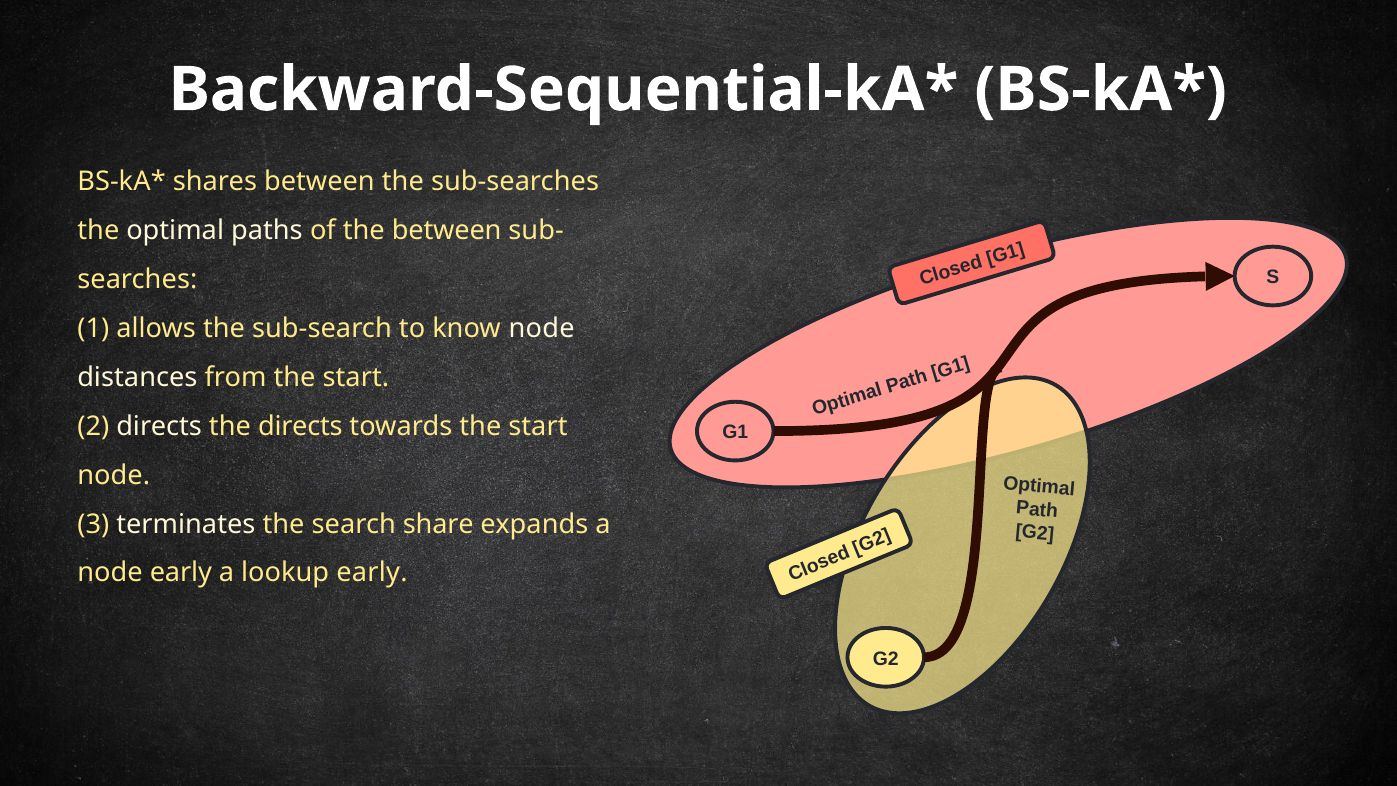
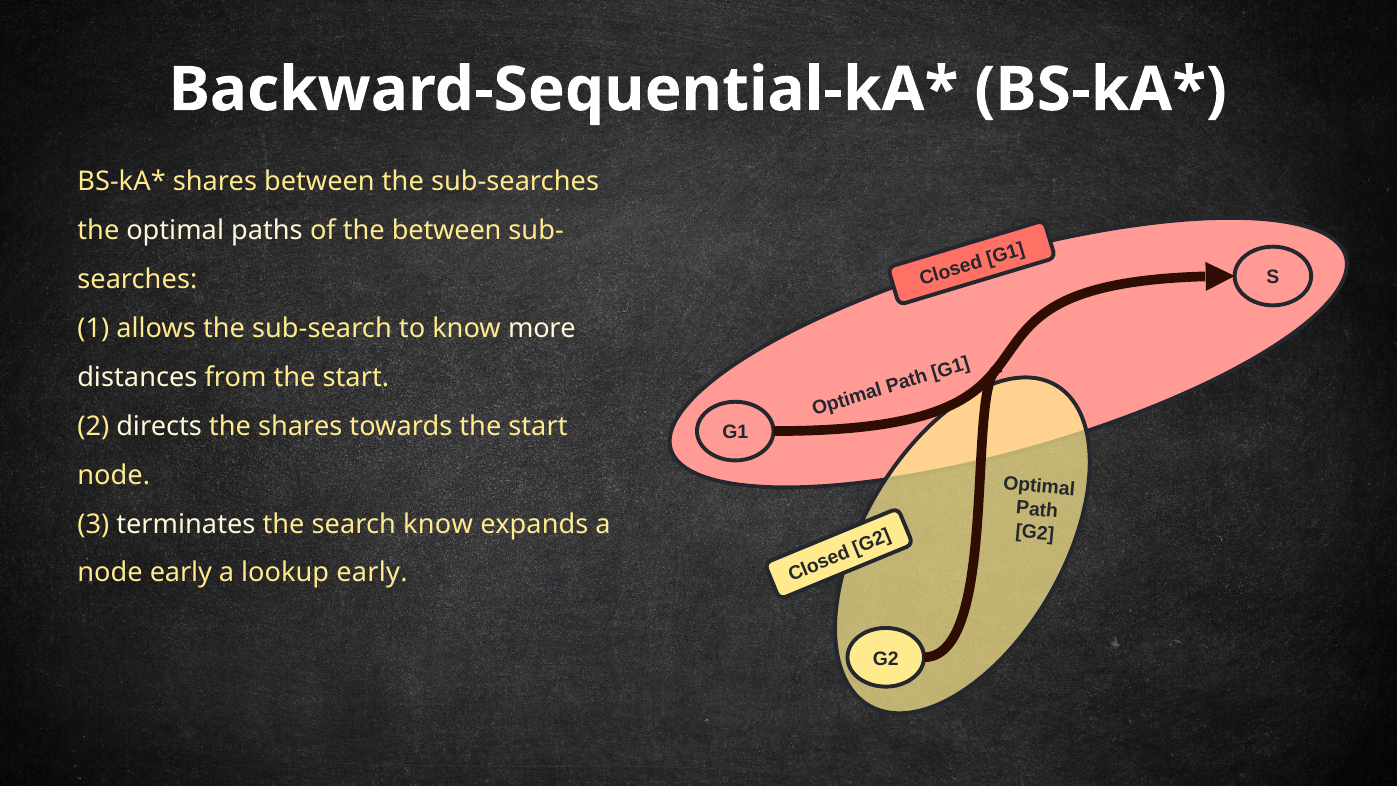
know node: node -> more (542, 328)
the directs: directs -> shares (300, 426)
search share: share -> know (438, 524)
